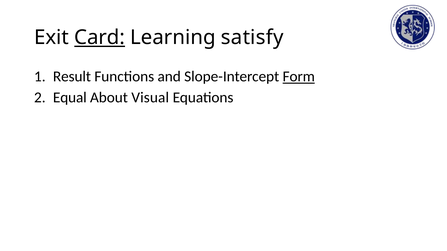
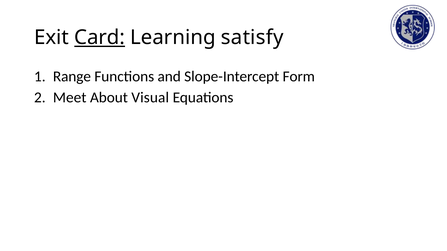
Result: Result -> Range (72, 77)
Form underline: present -> none (299, 77)
Equal: Equal -> Meet (70, 98)
